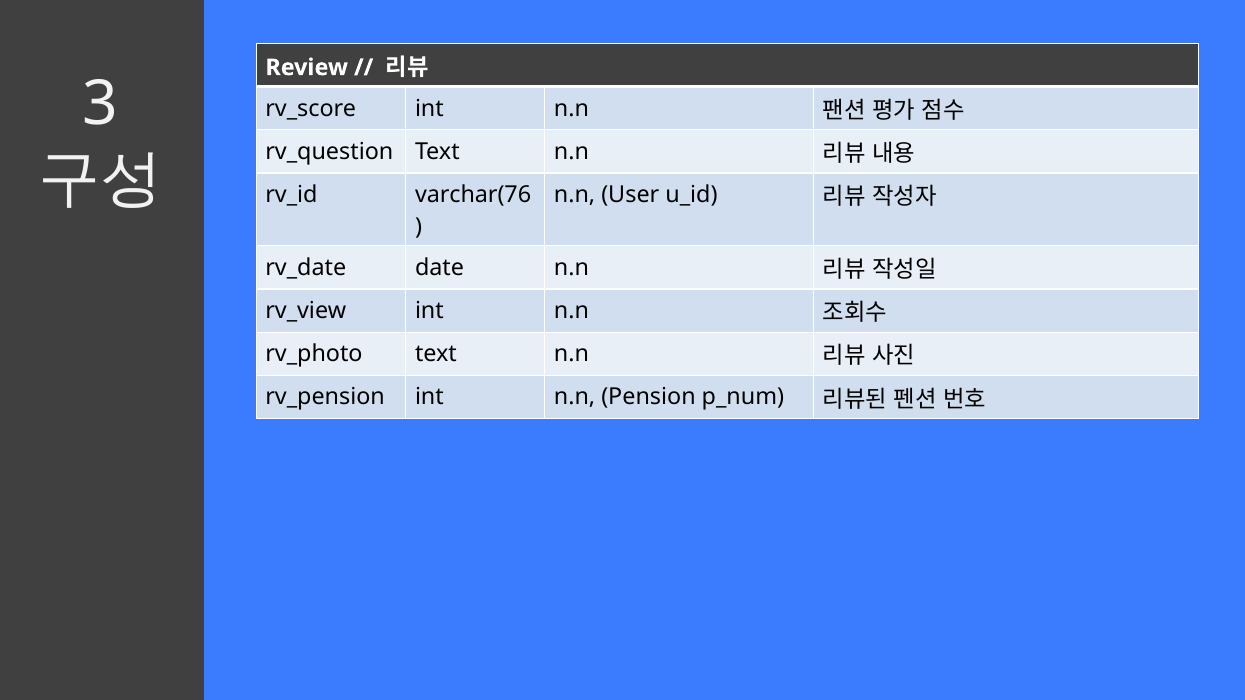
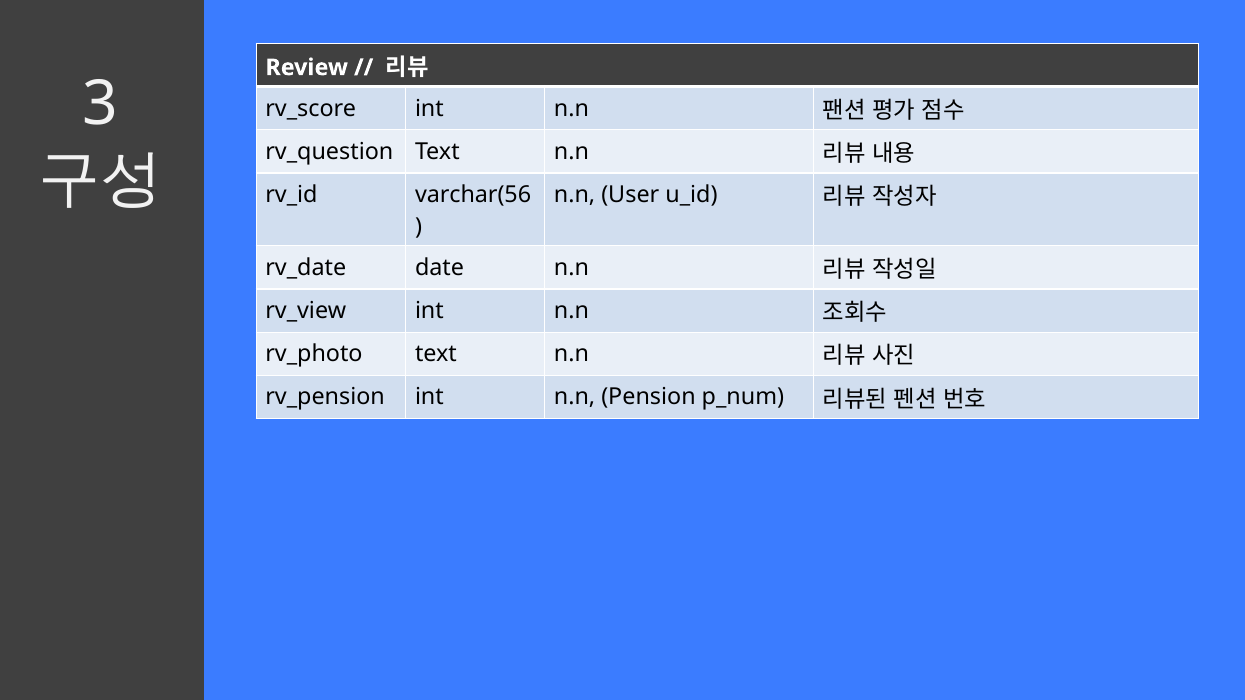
varchar(76: varchar(76 -> varchar(56 (473, 195)
